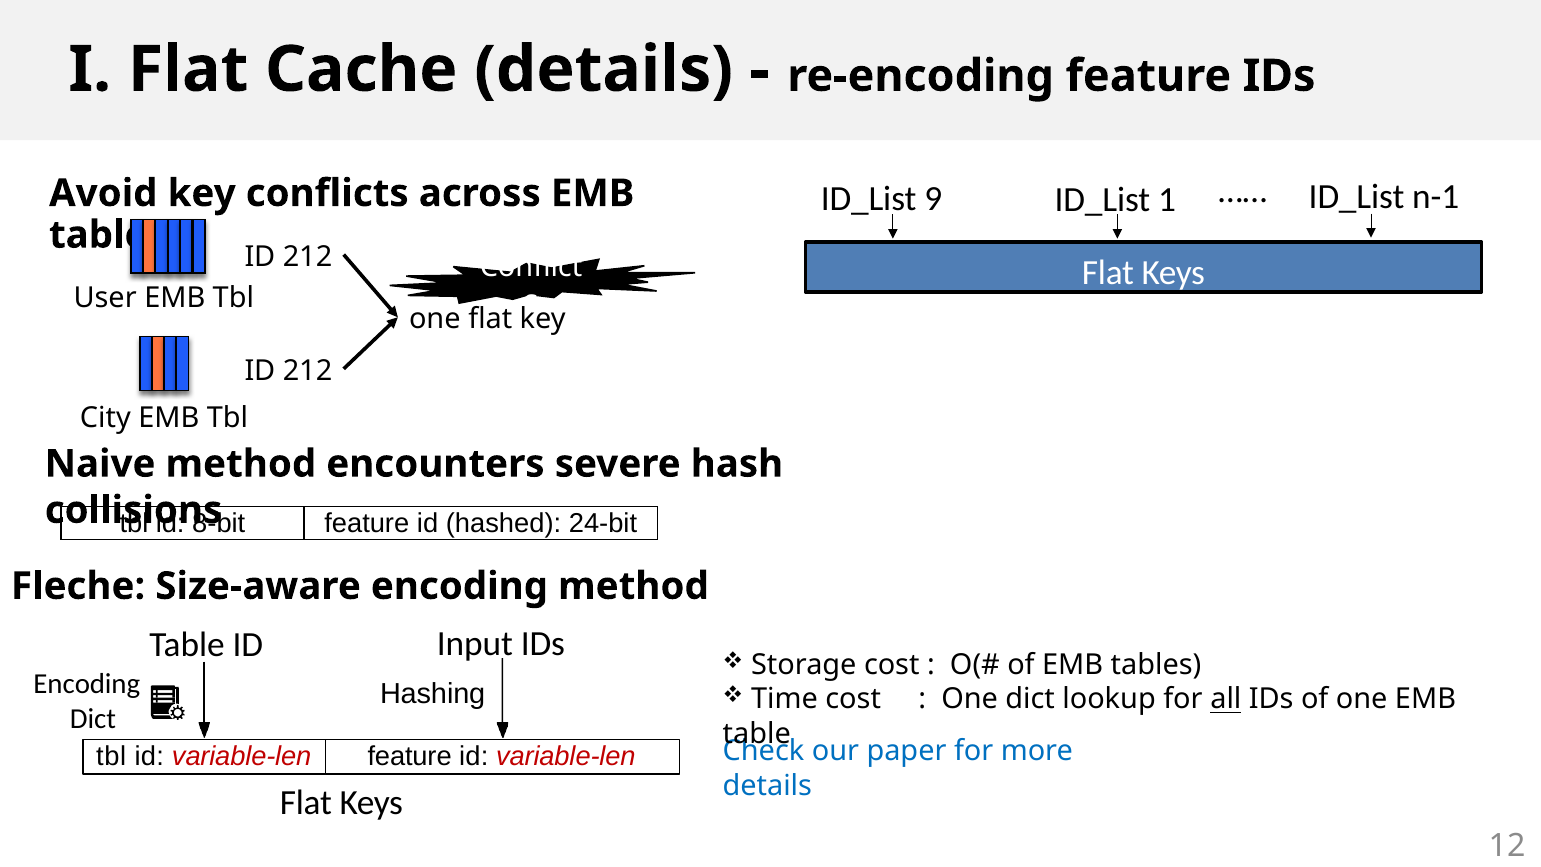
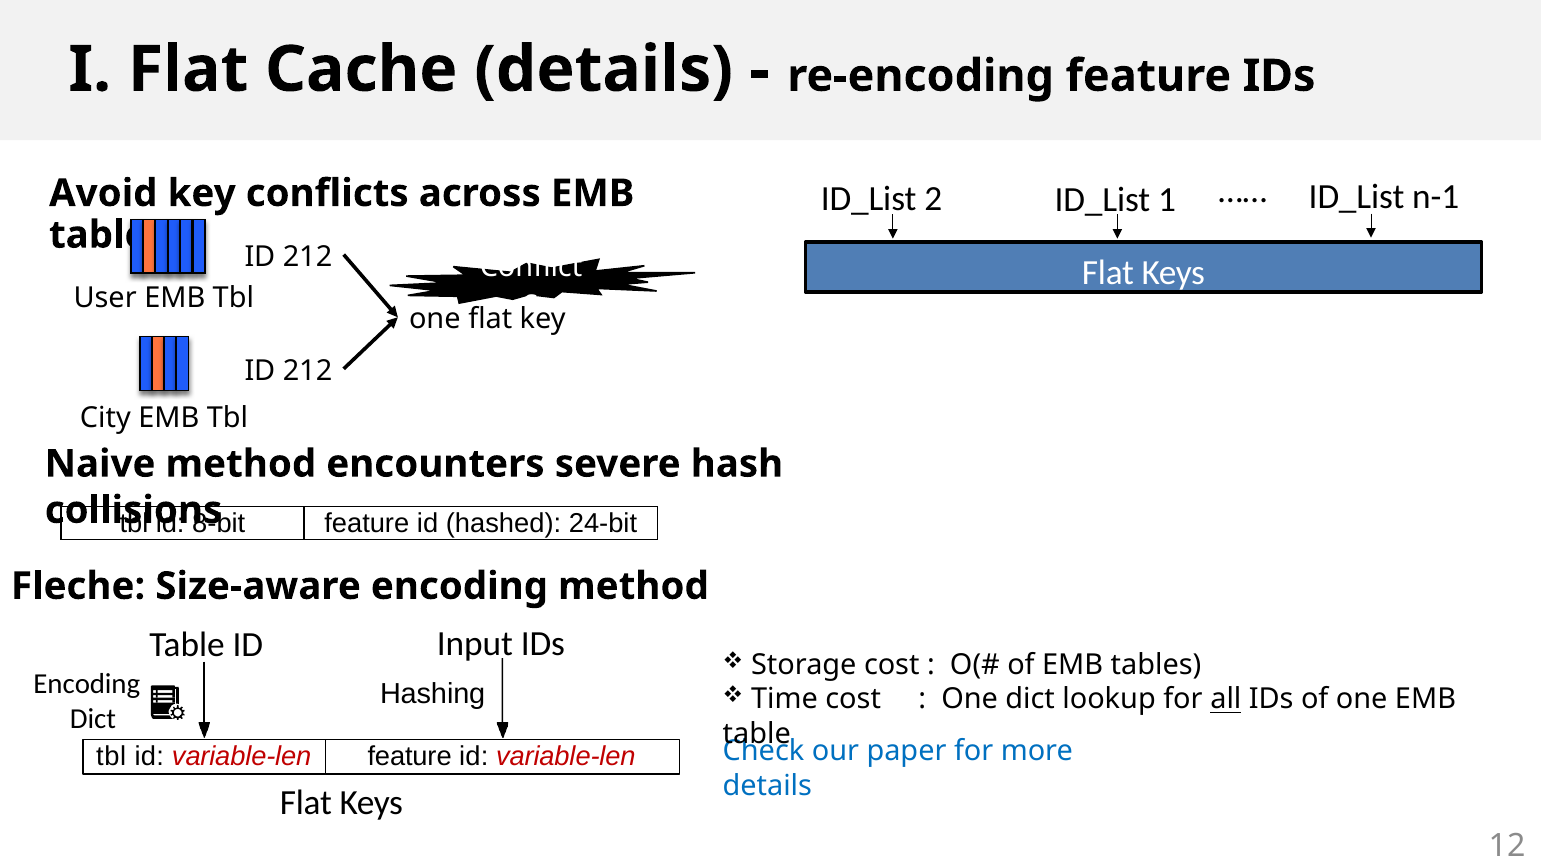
9: 9 -> 2 (933, 199)
